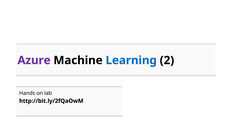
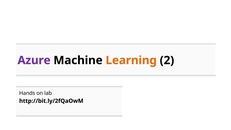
Learning colour: blue -> orange (131, 60)
